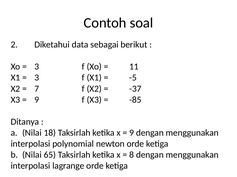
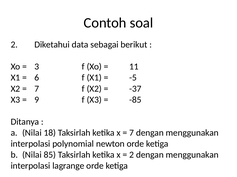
3: 3 -> 6 (37, 78)
9: 9 -> 7 (132, 133)
65: 65 -> 85 (50, 155)
8: 8 -> 2 (132, 155)
